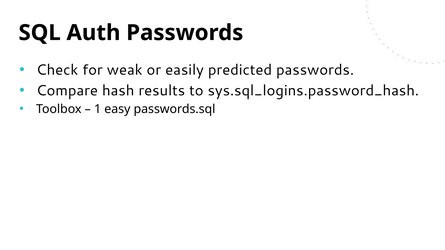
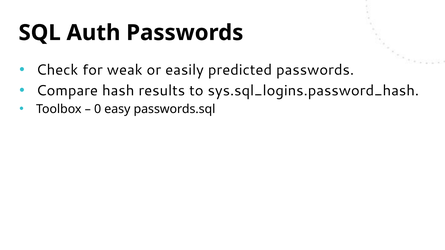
1: 1 -> 0 (98, 109)
